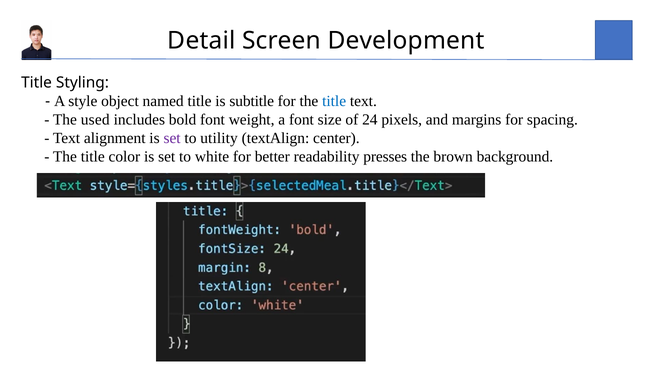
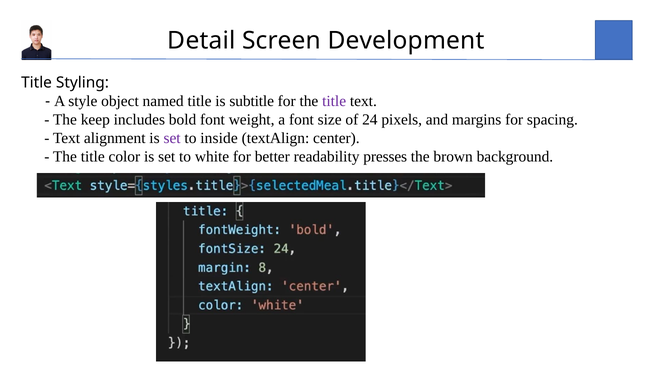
title colour: blue -> purple (334, 101)
used: used -> keep (95, 120)
utility: utility -> inside (219, 138)
